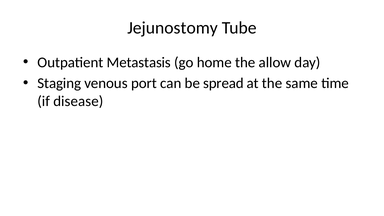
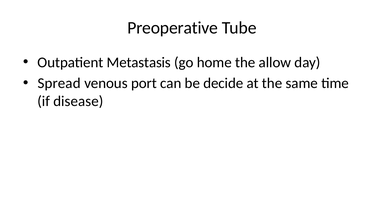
Jejunostomy: Jejunostomy -> Preoperative (173, 28)
Staging: Staging -> Spread (59, 83)
spread: spread -> decide (223, 83)
